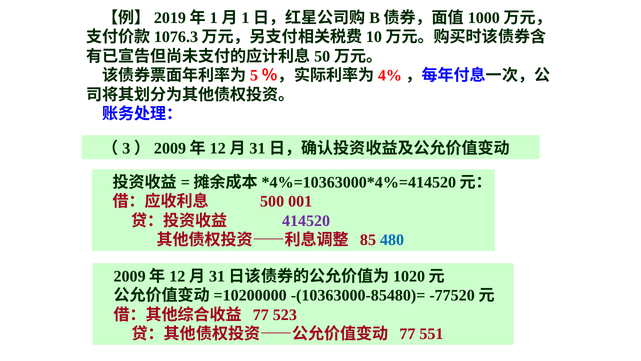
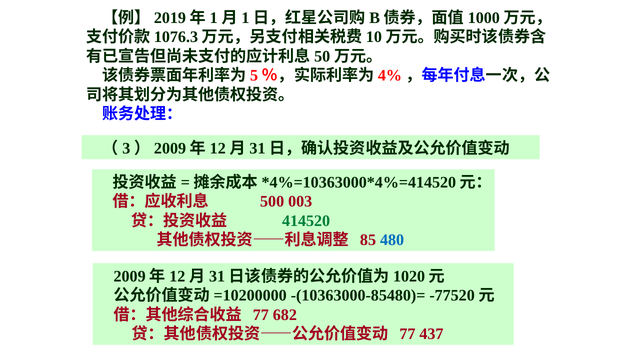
001: 001 -> 003 (300, 201)
414520 colour: purple -> green (306, 221)
523: 523 -> 682 (285, 314)
551: 551 -> 437 (431, 334)
